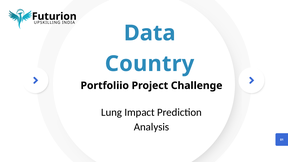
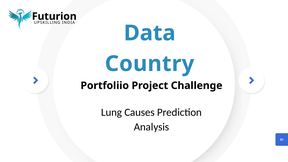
Impact: Impact -> Causes (140, 112)
